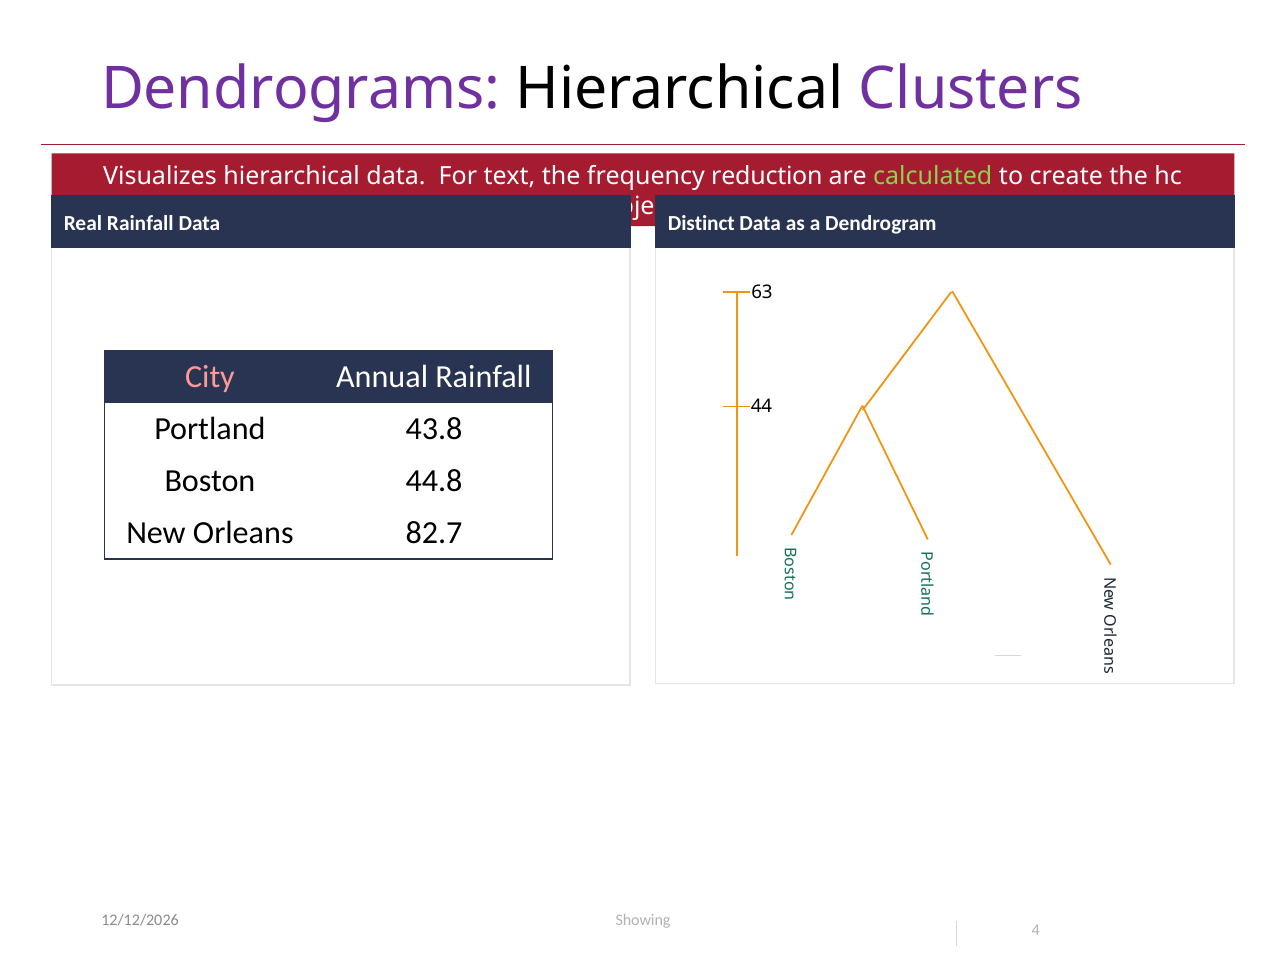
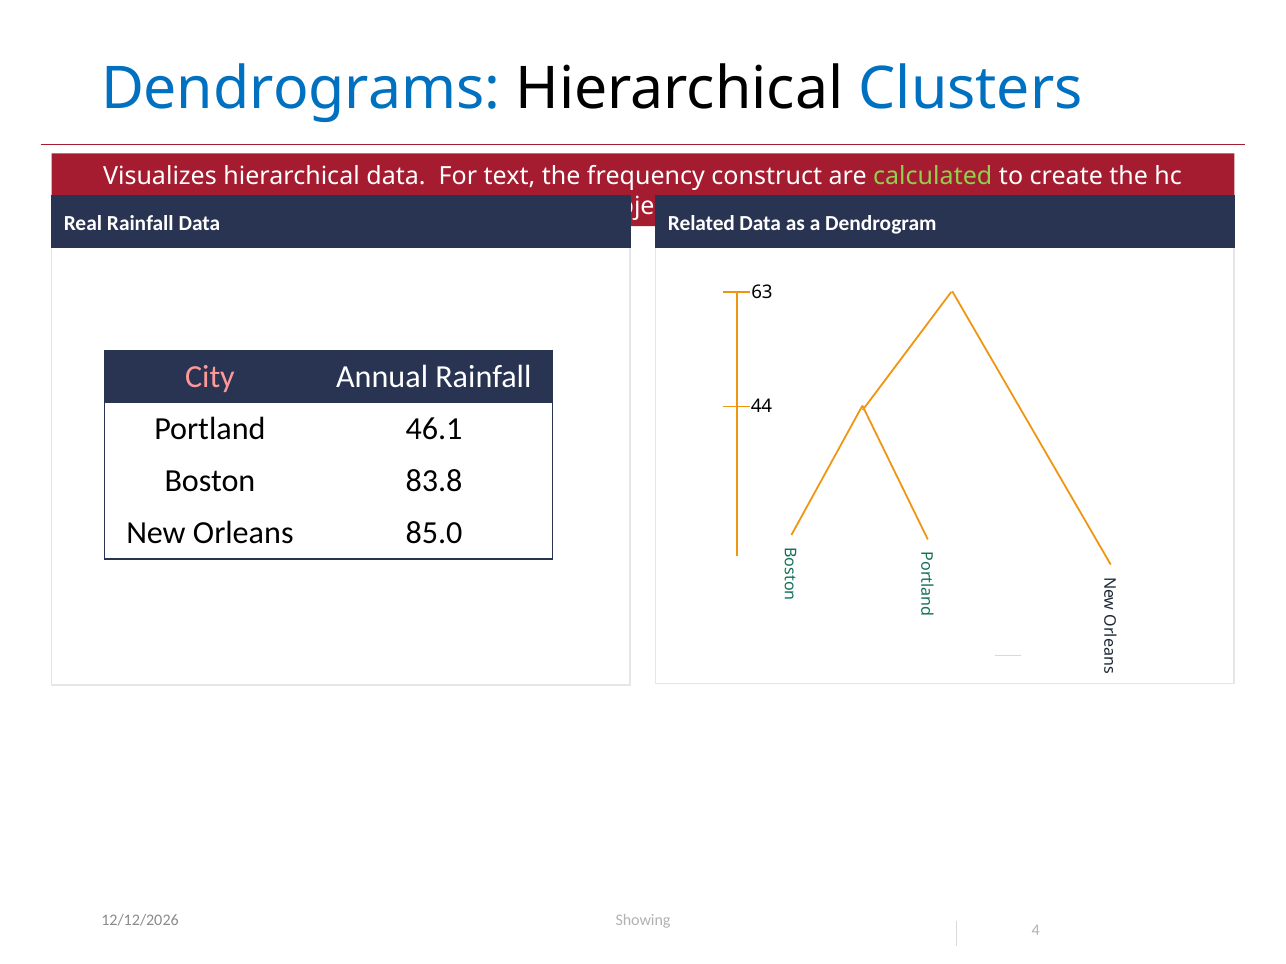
Dendrograms colour: purple -> blue (301, 89)
Clusters colour: purple -> blue (971, 89)
reduction: reduction -> construct (767, 177)
Distinct: Distinct -> Related (701, 223)
43.8: 43.8 -> 46.1 (434, 429)
44.8: 44.8 -> 83.8 (434, 481)
82.7: 82.7 -> 85.0 (434, 533)
